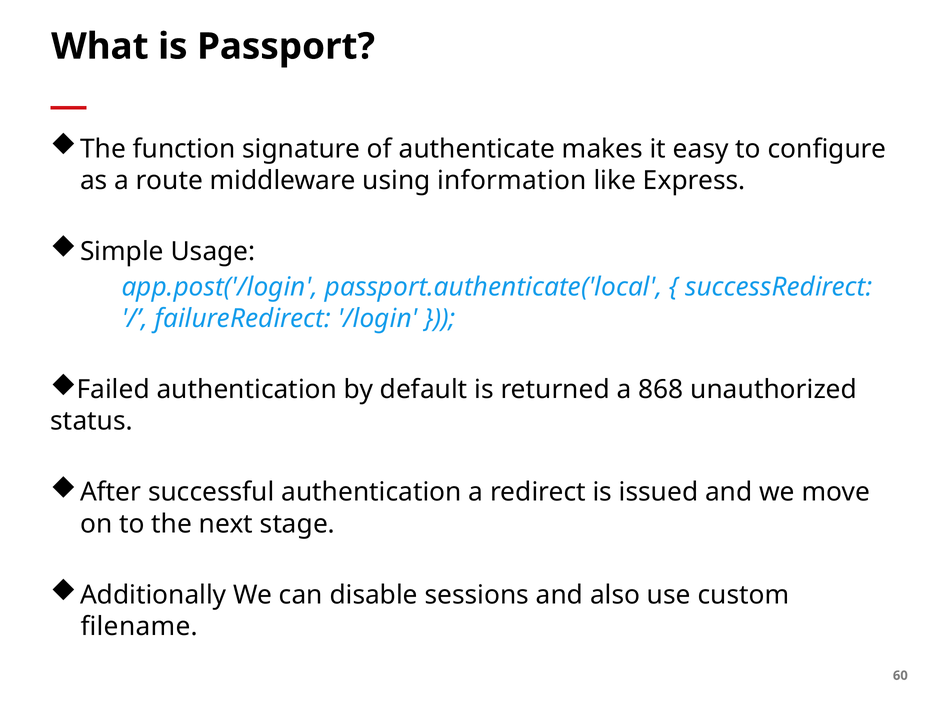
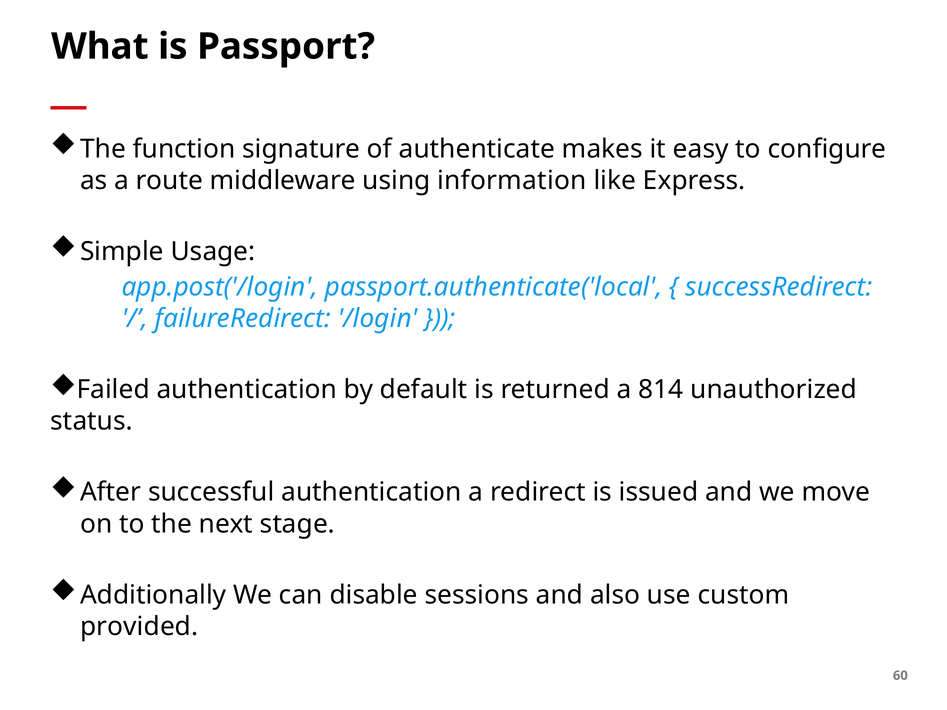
868: 868 -> 814 (661, 390)
filename: filename -> provided (139, 627)
